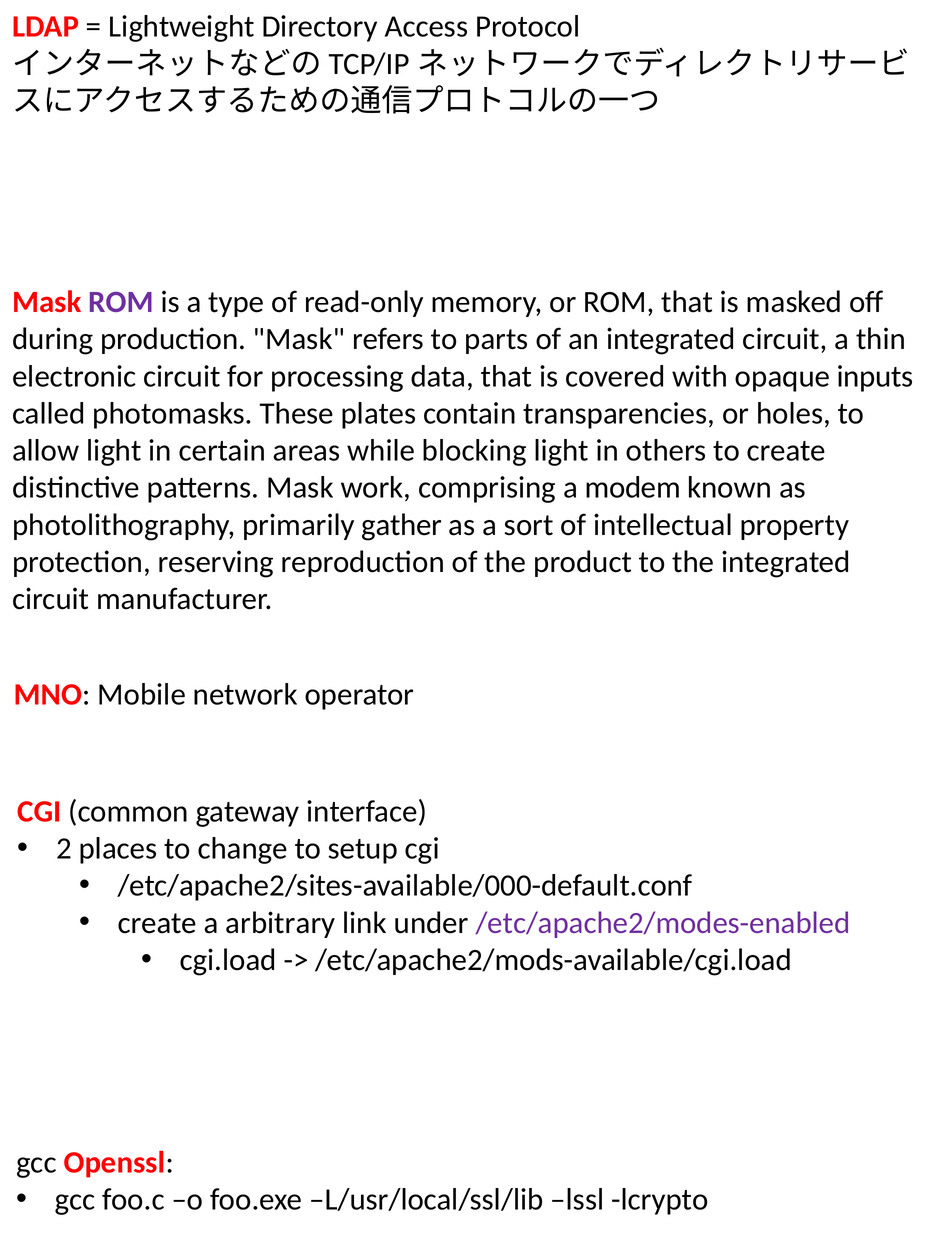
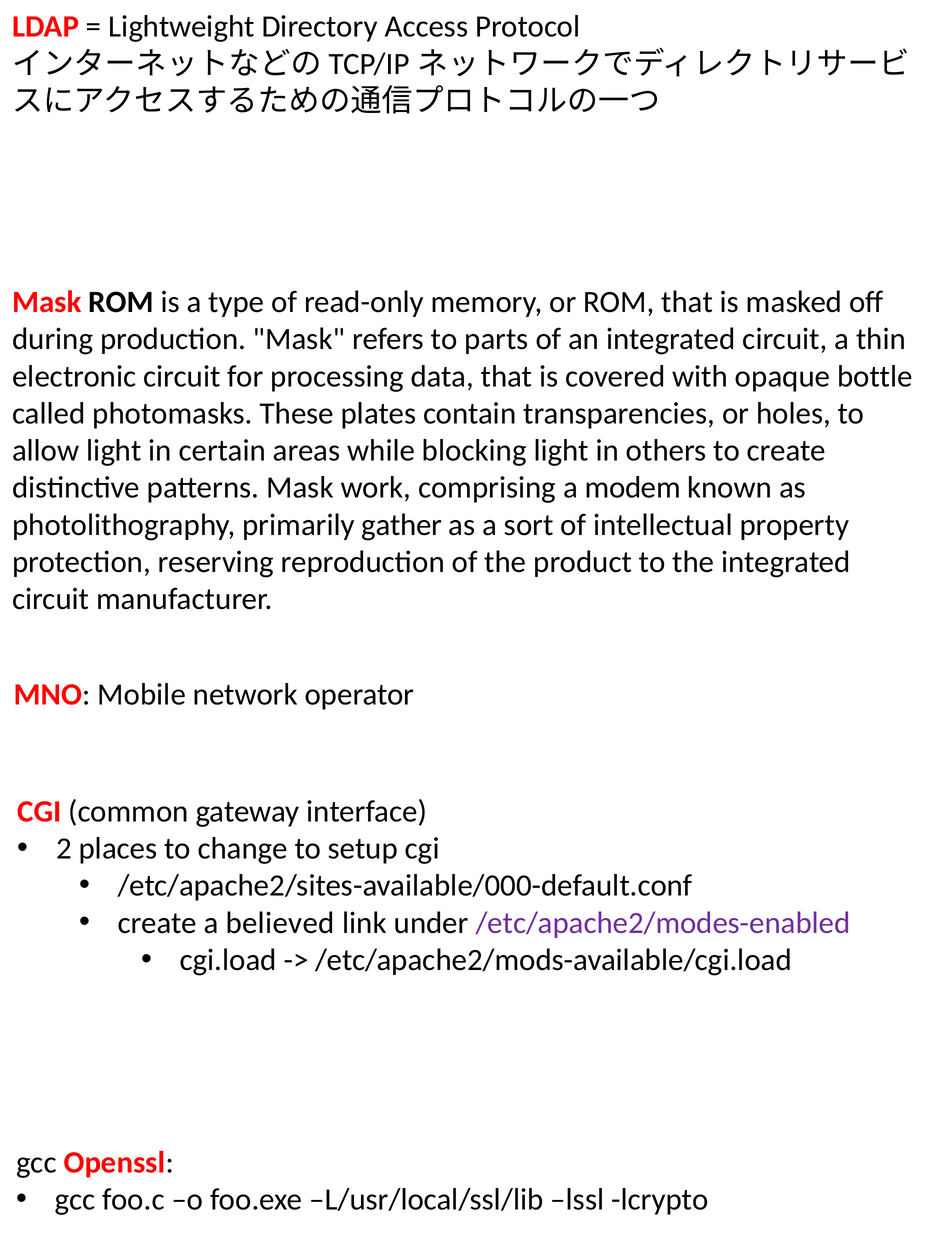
ROM colour: purple -> black (121, 302)
inputs: inputs -> bottle (875, 376)
arbitrary: arbitrary -> believed (280, 922)
